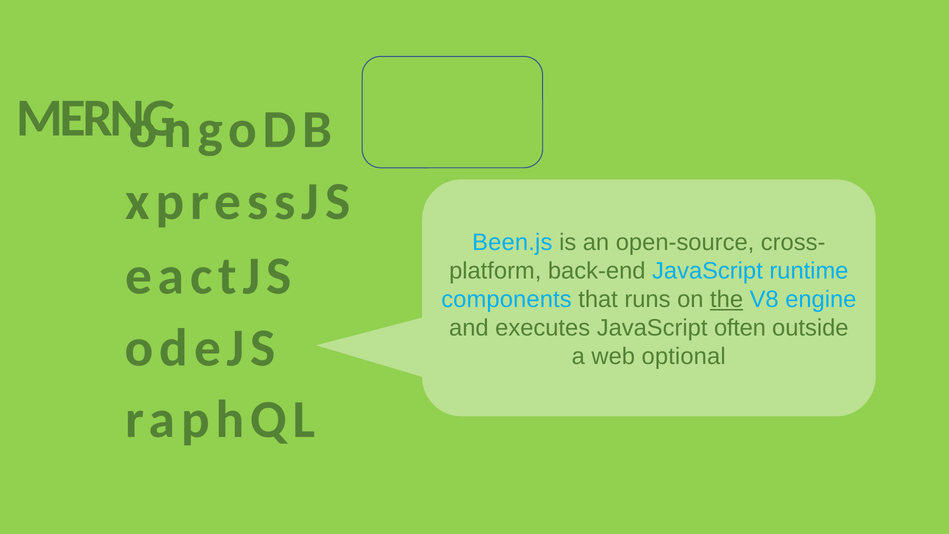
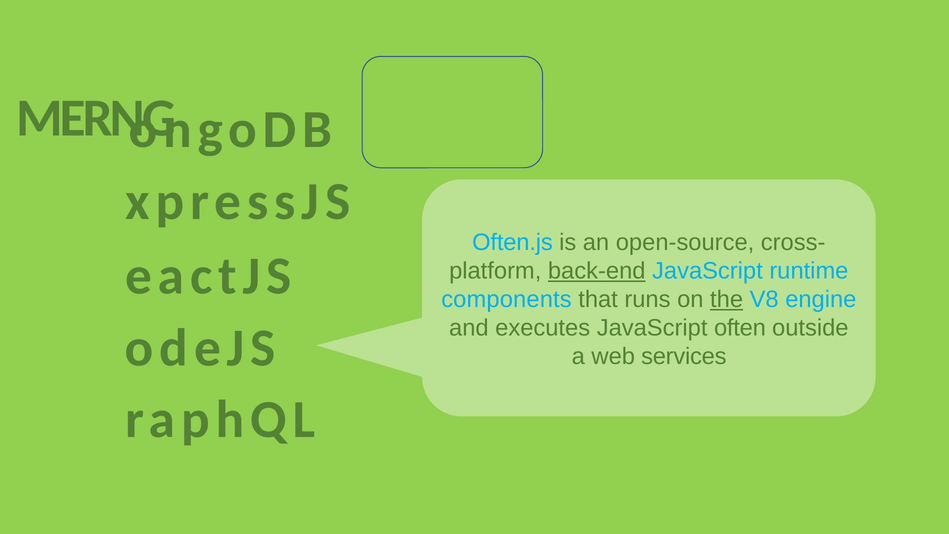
Been.js: Been.js -> Often.js (513, 242)
back-end underline: none -> present (597, 271)
optional: optional -> services (684, 356)
